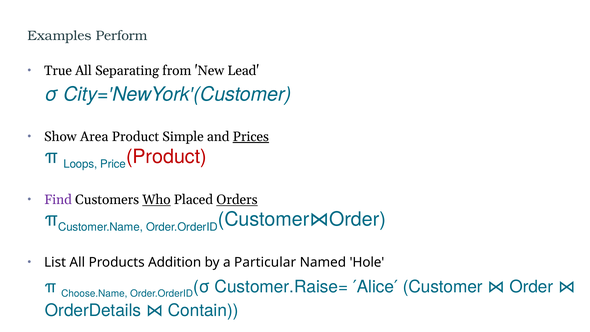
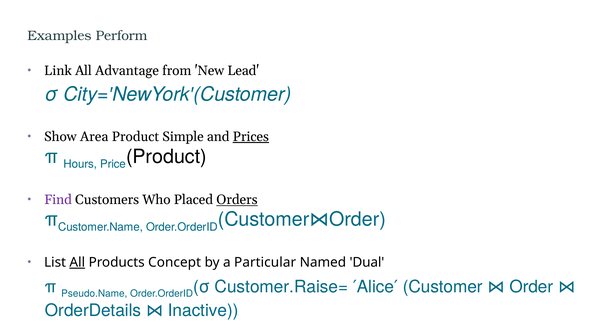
True: True -> Link (58, 71)
Separating: Separating -> Advantage (127, 71)
Loops: Loops -> Hours (80, 164)
Product colour: red -> black (166, 156)
Who underline: present -> none (156, 200)
All underline: none -> present (77, 262)
Addition: Addition -> Concept (175, 262)
Hole: Hole -> Dual (367, 262)
Choose.Name: Choose.Name -> Pseudo.Name (94, 294)
Contain: Contain -> Inactive (203, 310)
